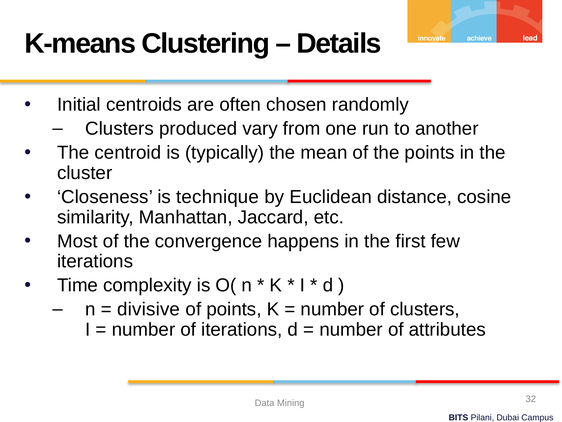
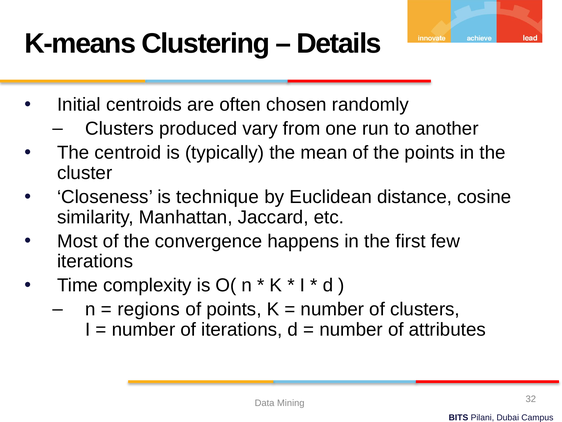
divisive: divisive -> regions (149, 309)
